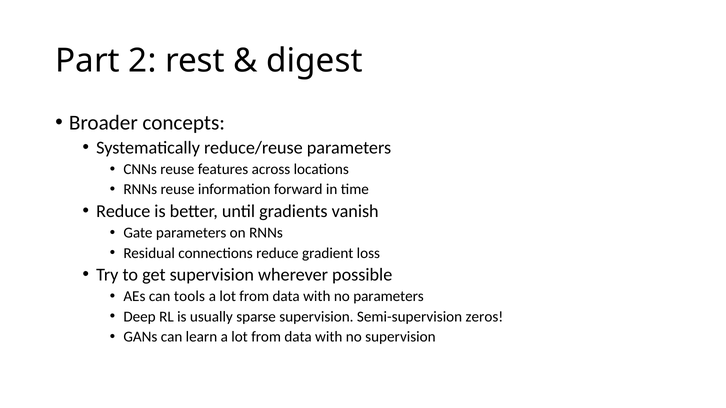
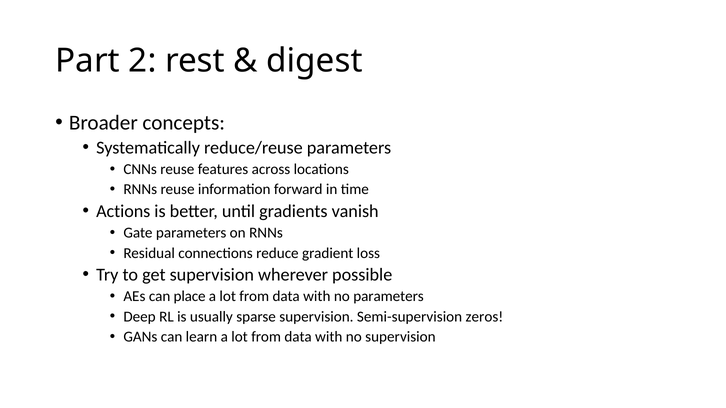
Reduce: Reduce -> Actions (123, 211)
tools: tools -> place (190, 297)
